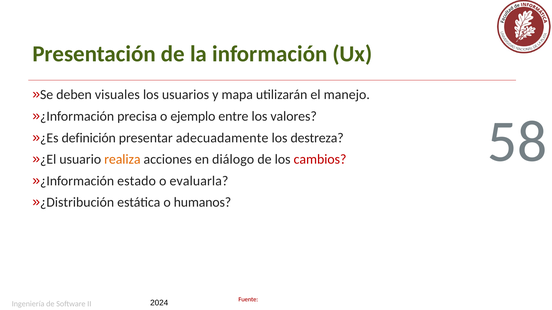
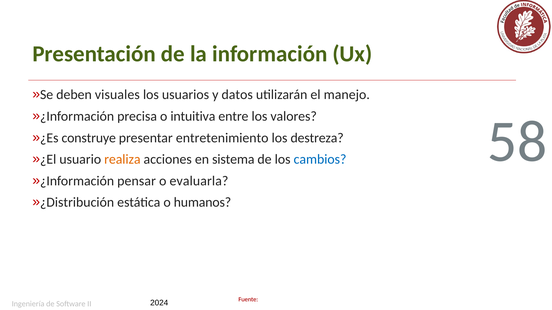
mapa: mapa -> datos (237, 95)
ejemplo: ejemplo -> intuitiva (193, 116)
definición: definición -> construye (89, 138)
adecuadamente: adecuadamente -> entretenimiento (222, 138)
diálogo: diálogo -> sistema (233, 160)
cambios colour: red -> blue (320, 160)
estado: estado -> pensar (137, 181)
